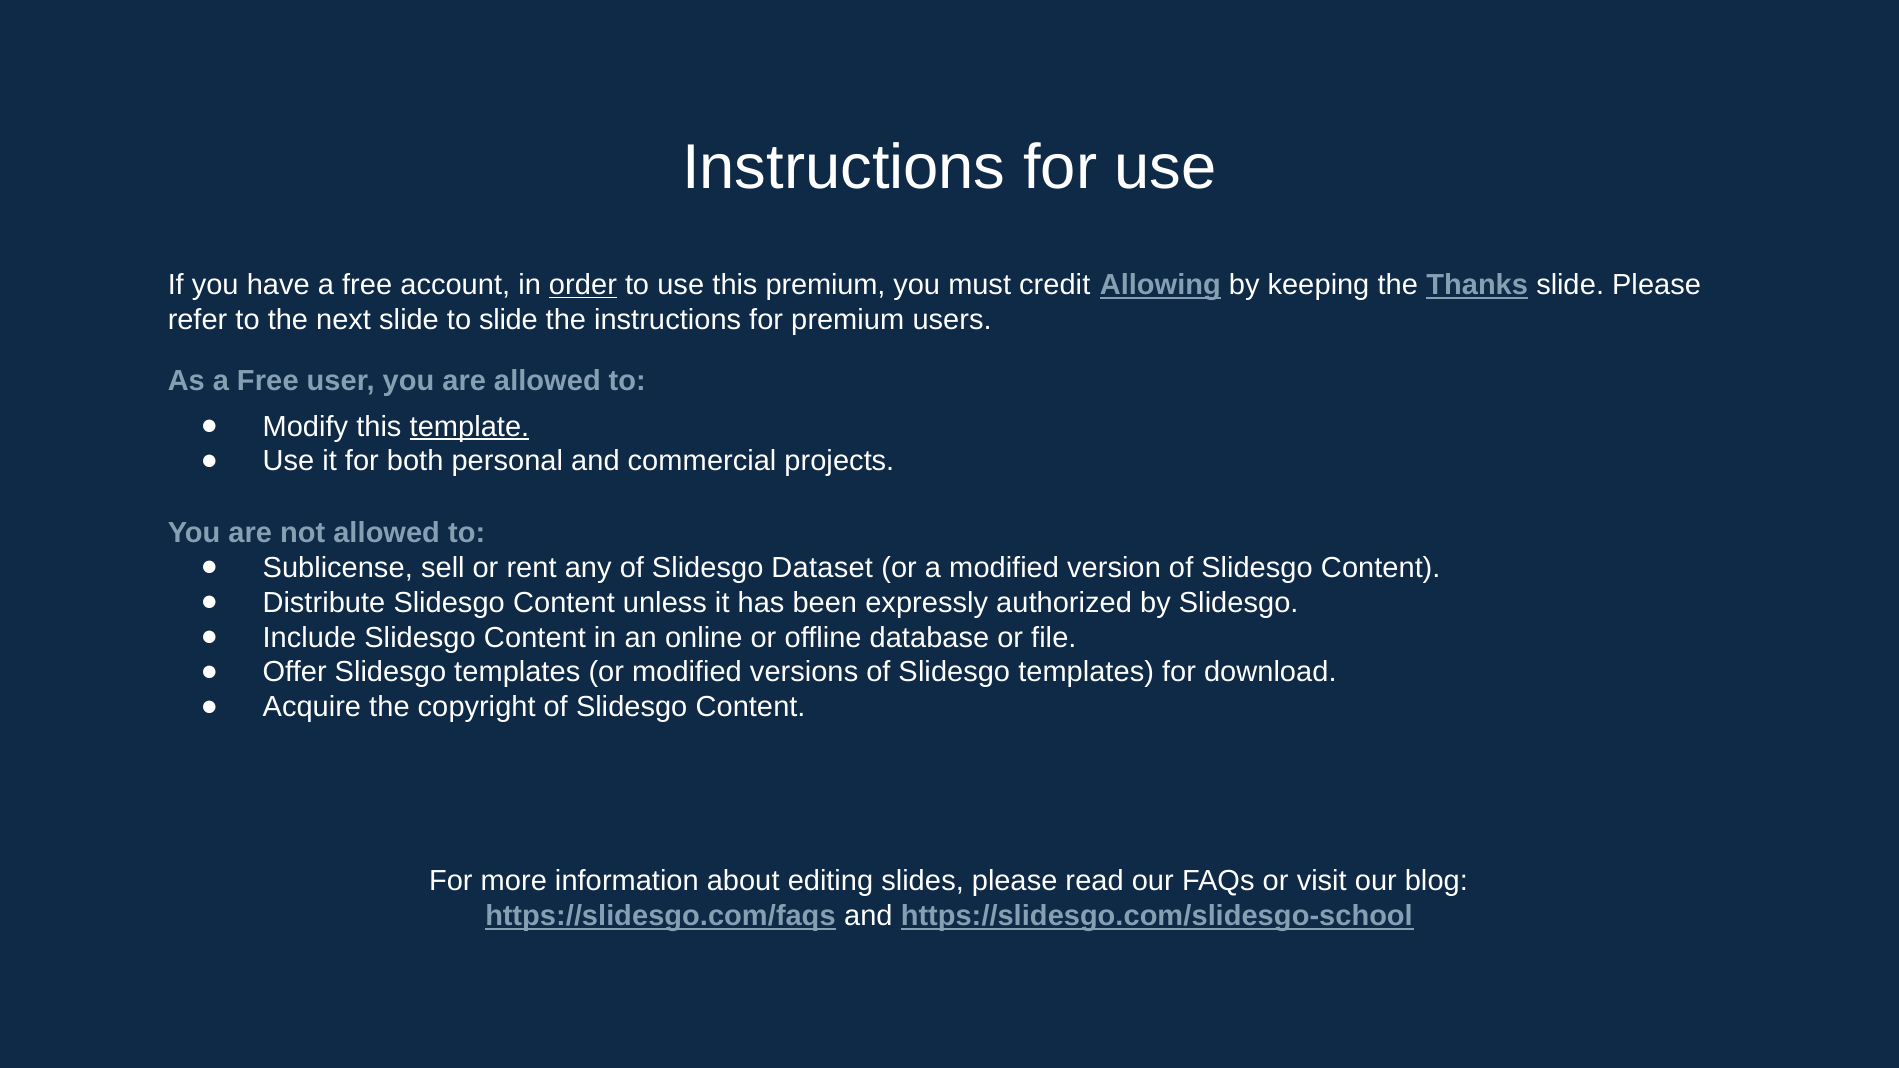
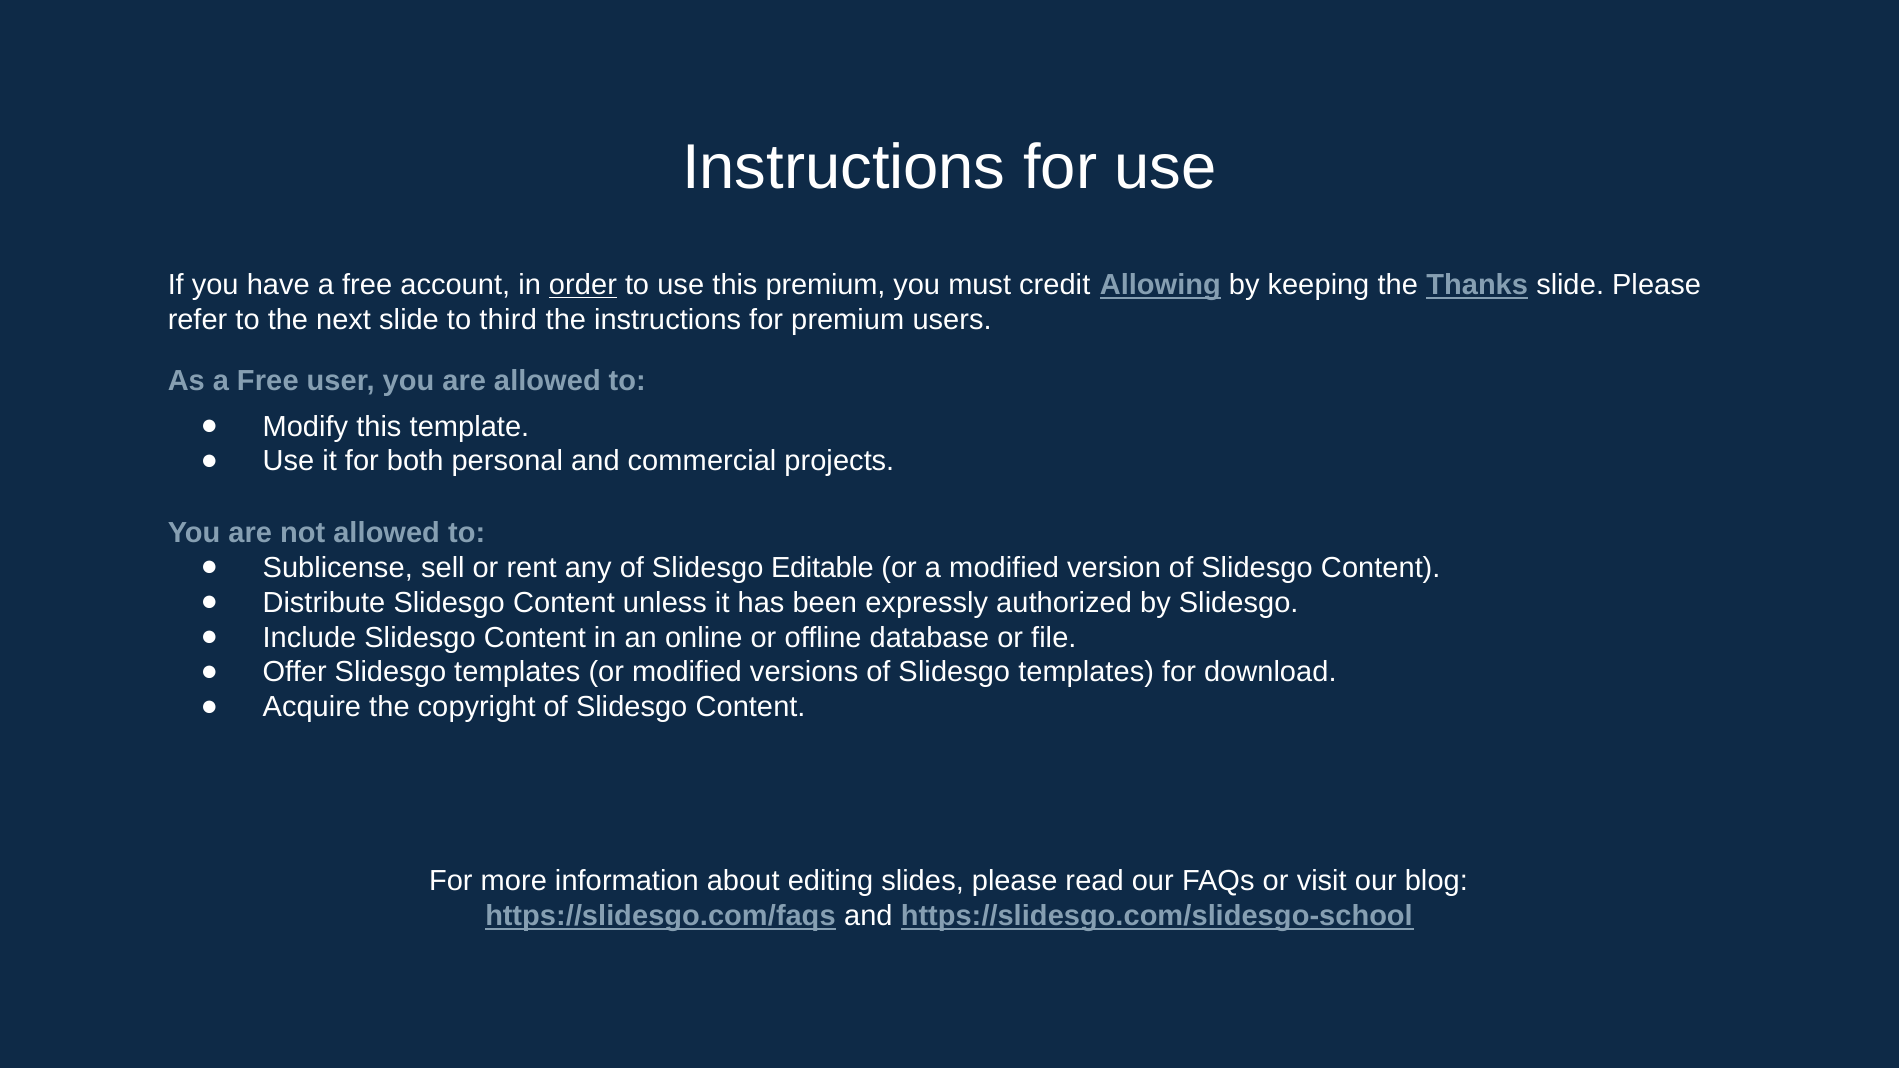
to slide: slide -> third (508, 320)
template underline: present -> none (469, 427)
Dataset: Dataset -> Editable (822, 568)
